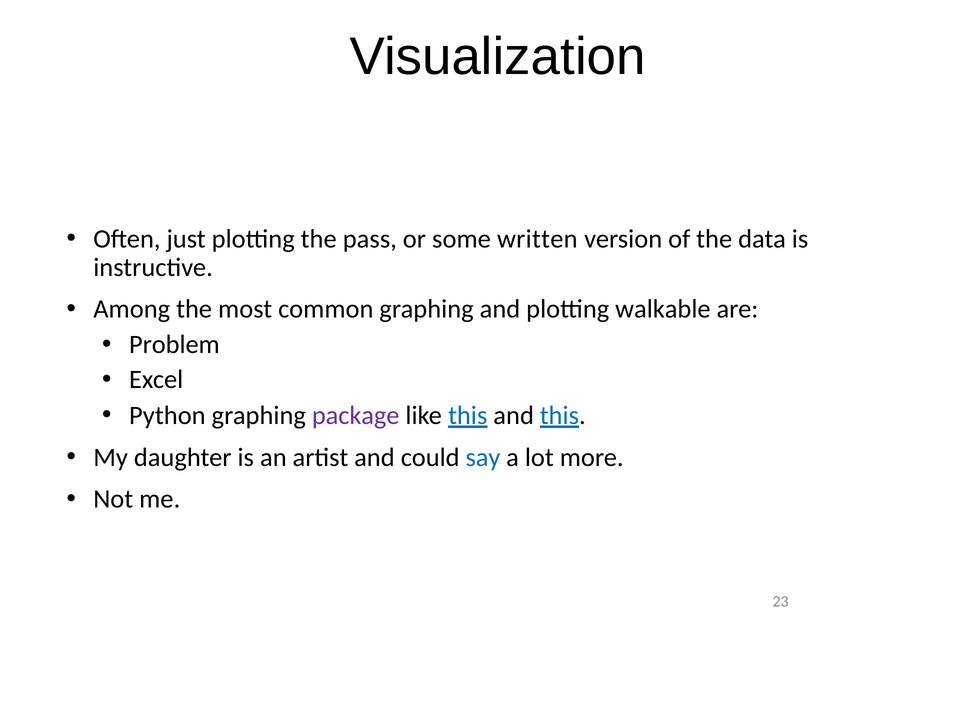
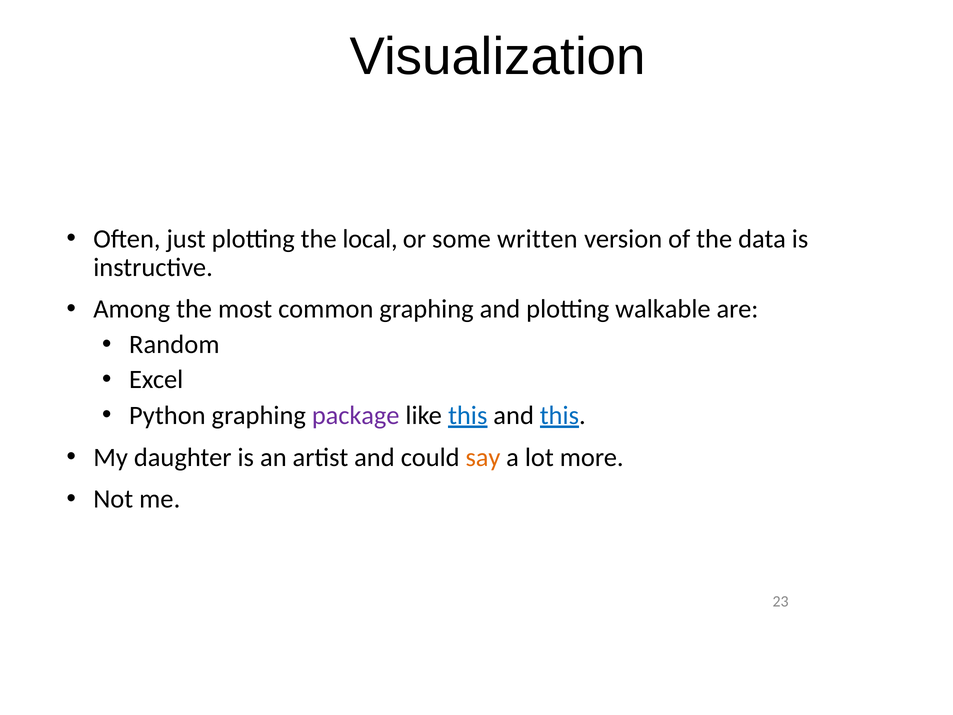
pass: pass -> local (370, 239)
Problem: Problem -> Random (174, 344)
say colour: blue -> orange (483, 457)
